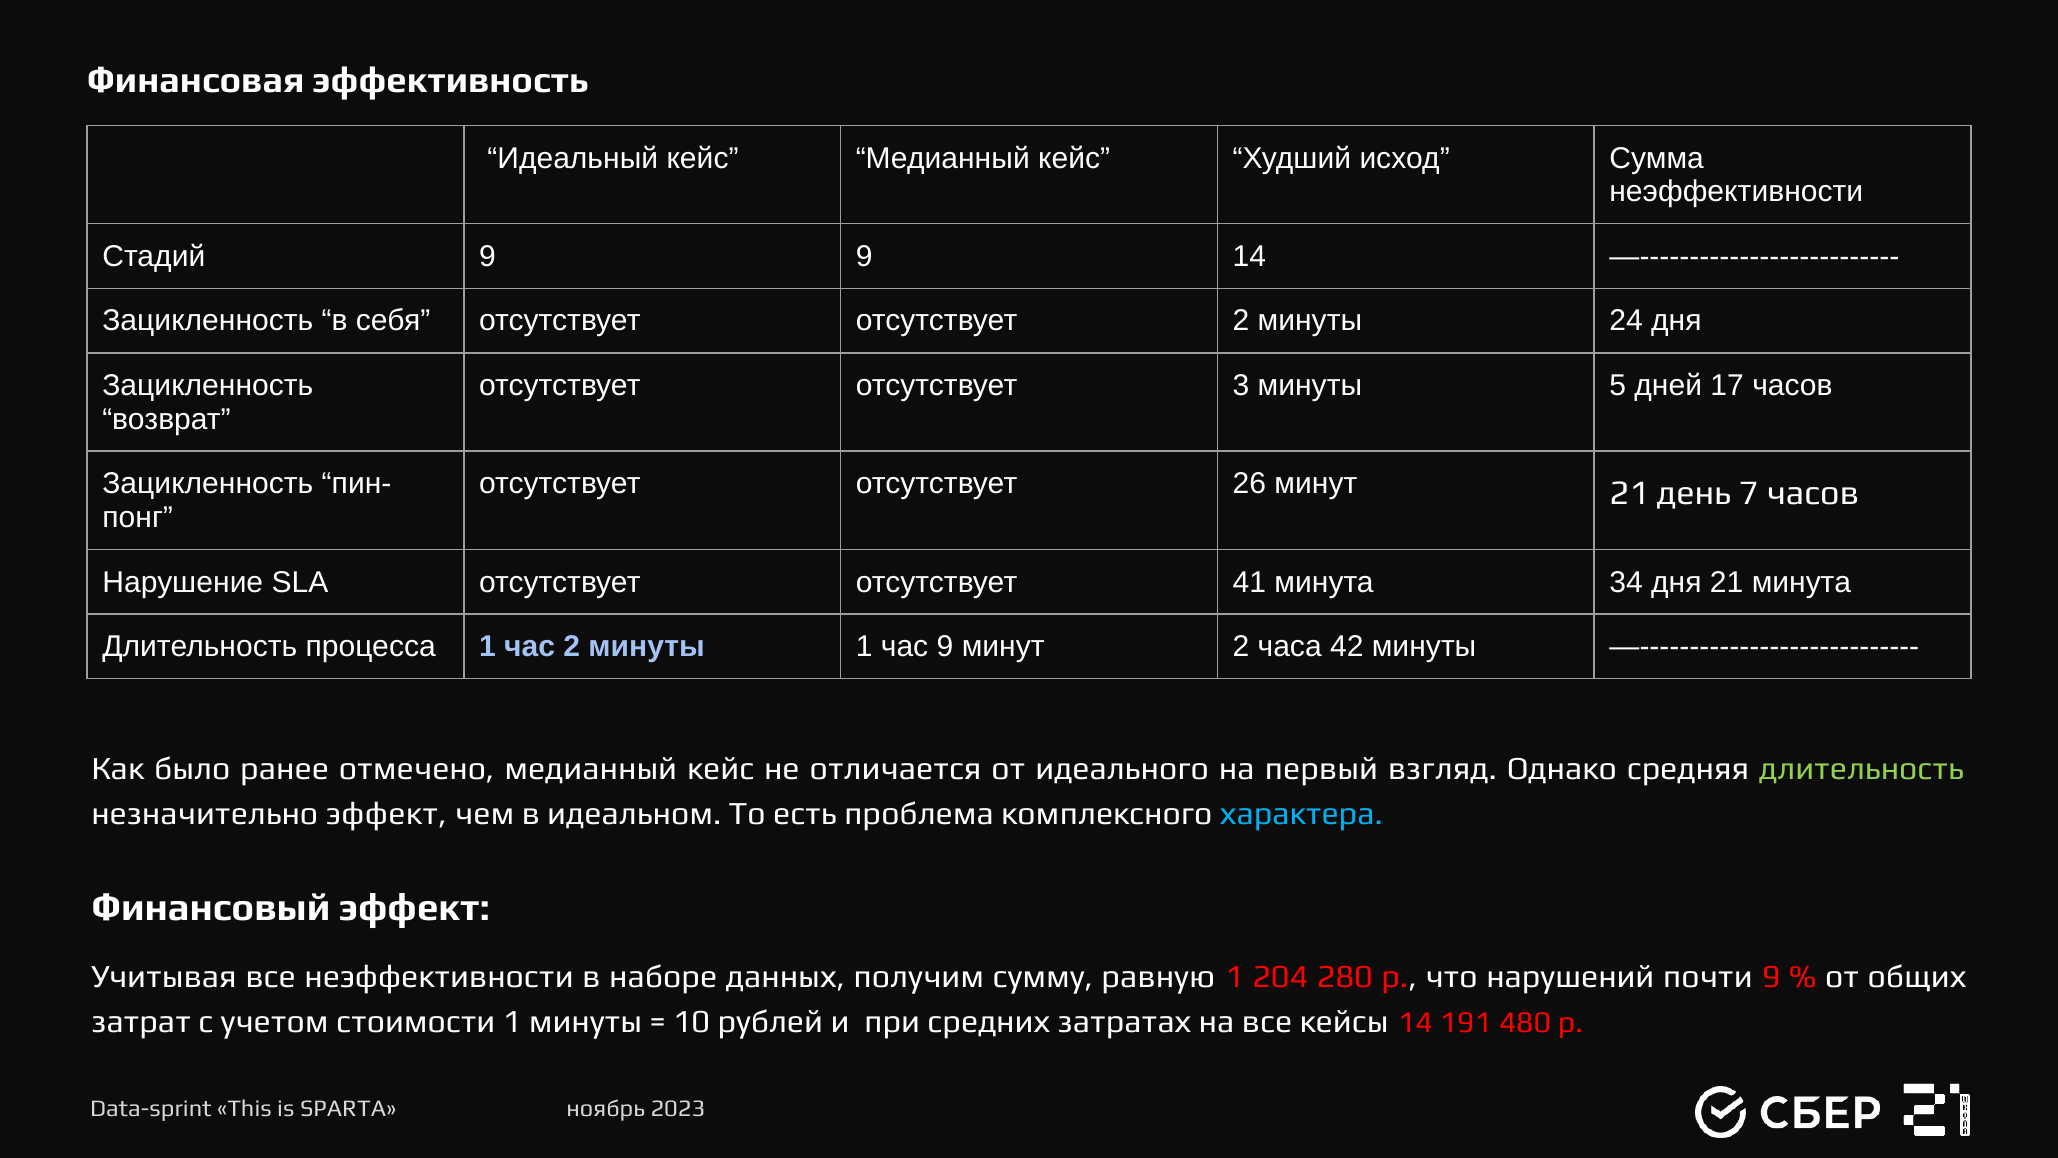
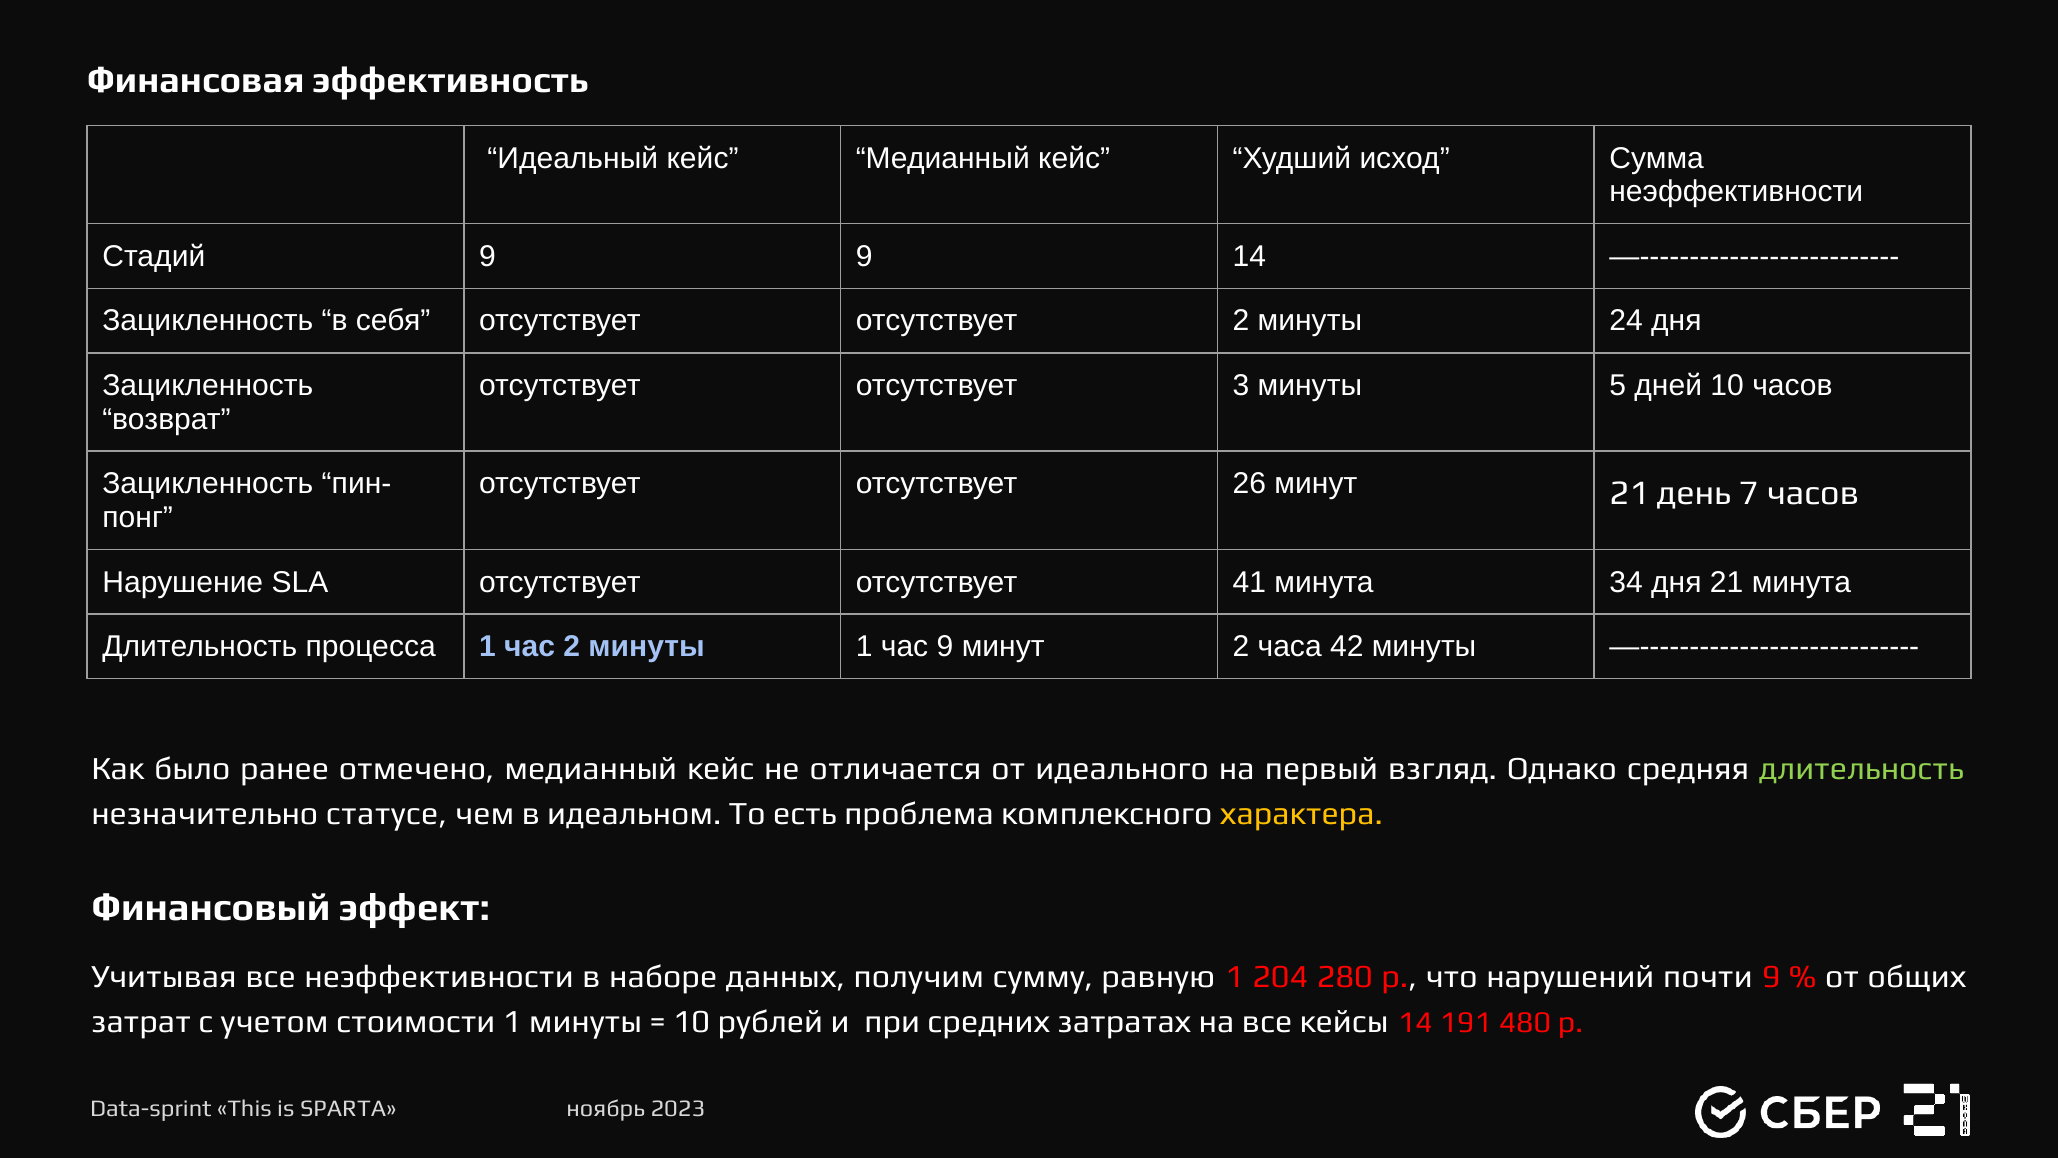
дней 17: 17 -> 10 (1727, 386)
незначительно эффект: эффект -> статусе (386, 813)
характера colour: light blue -> yellow (1301, 813)
